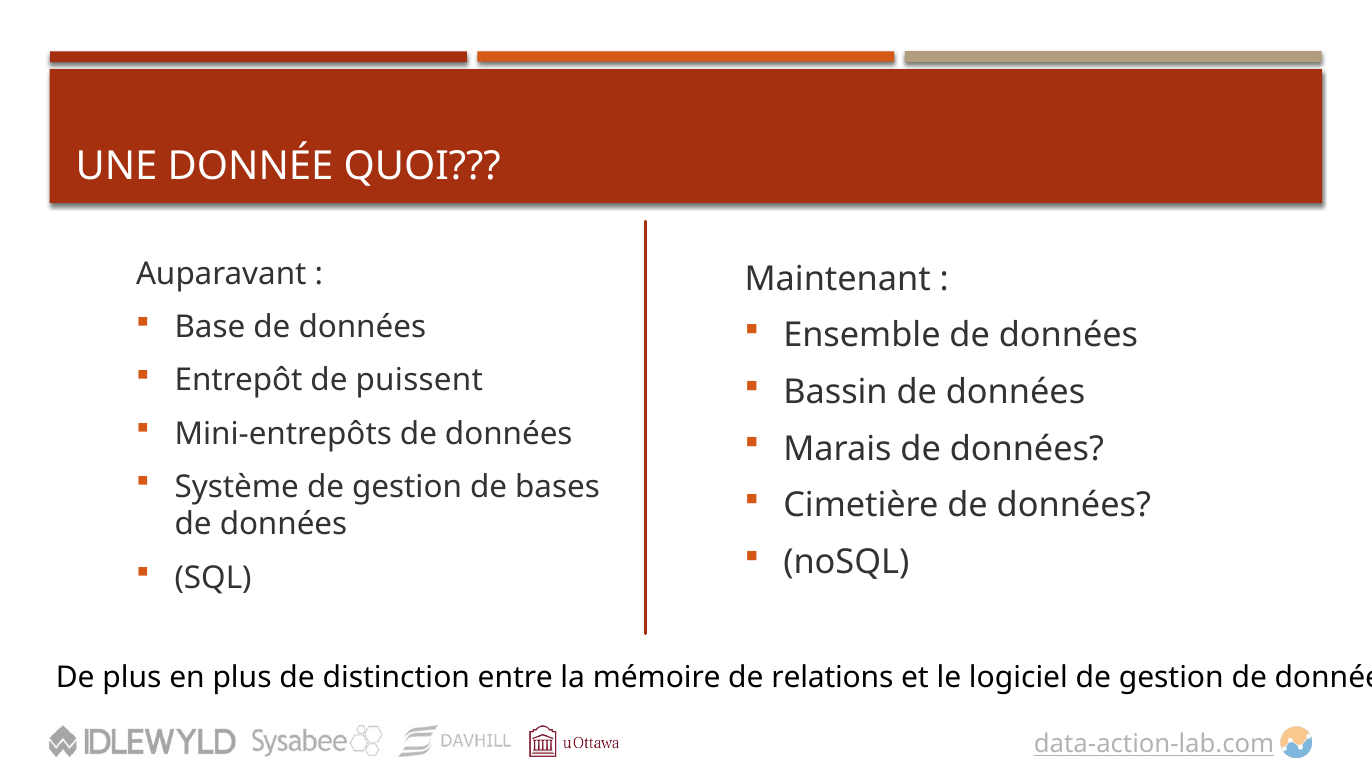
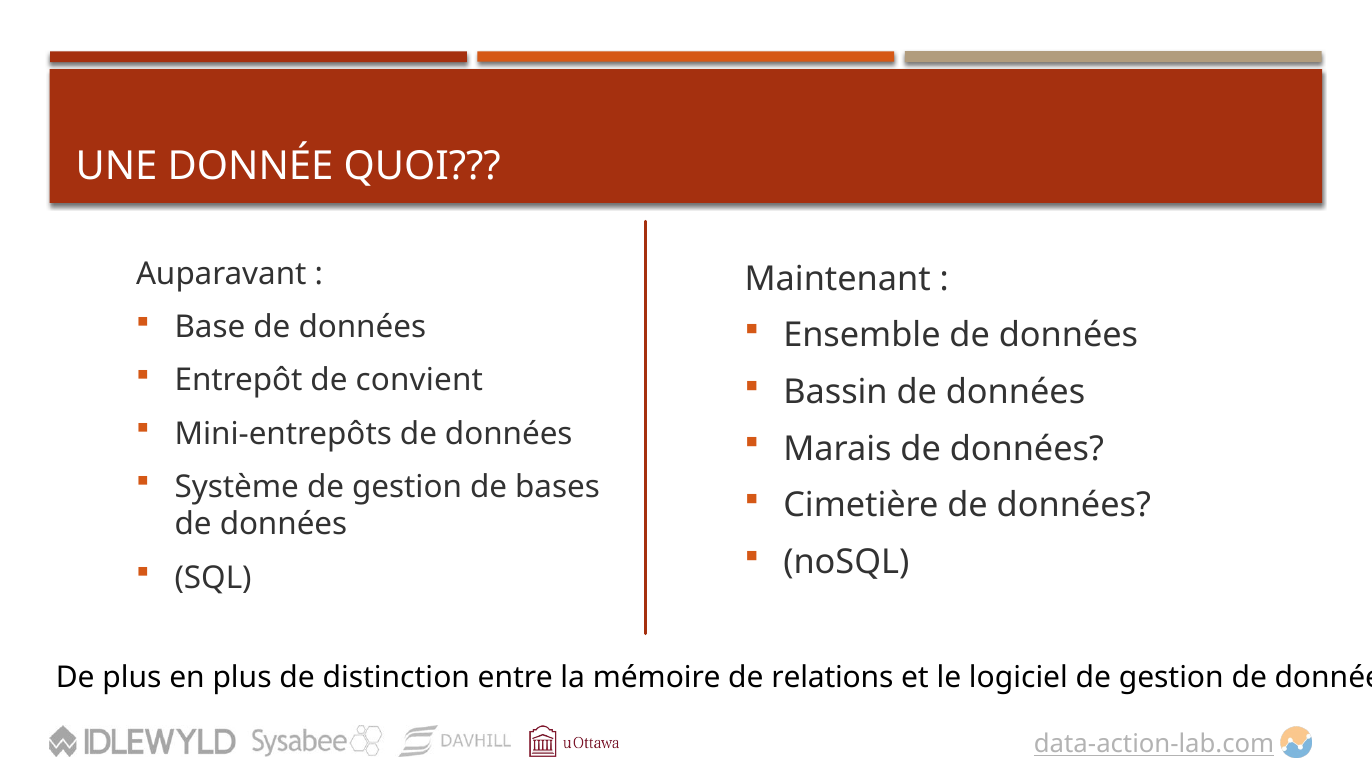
puissent: puissent -> convient (419, 380)
